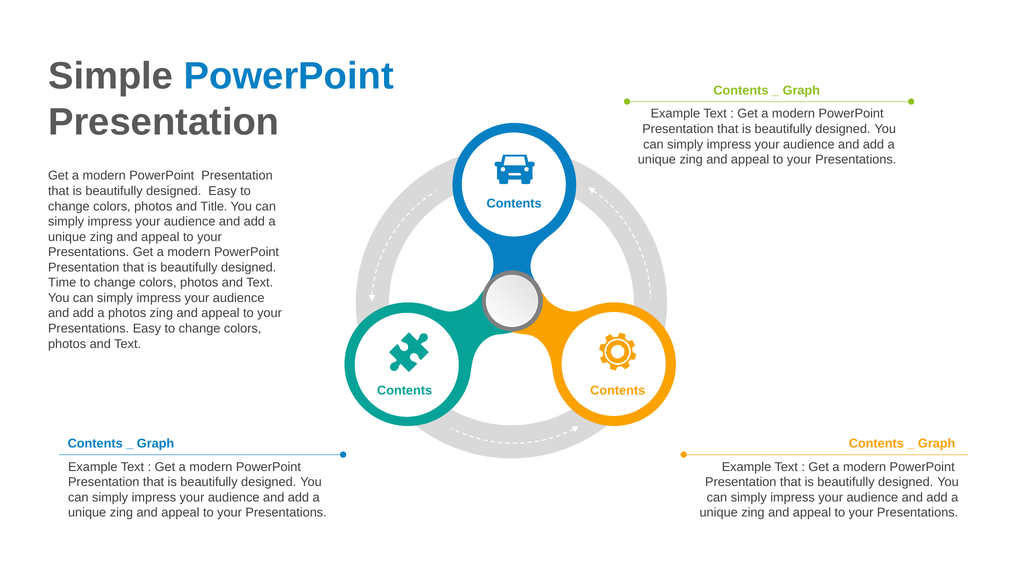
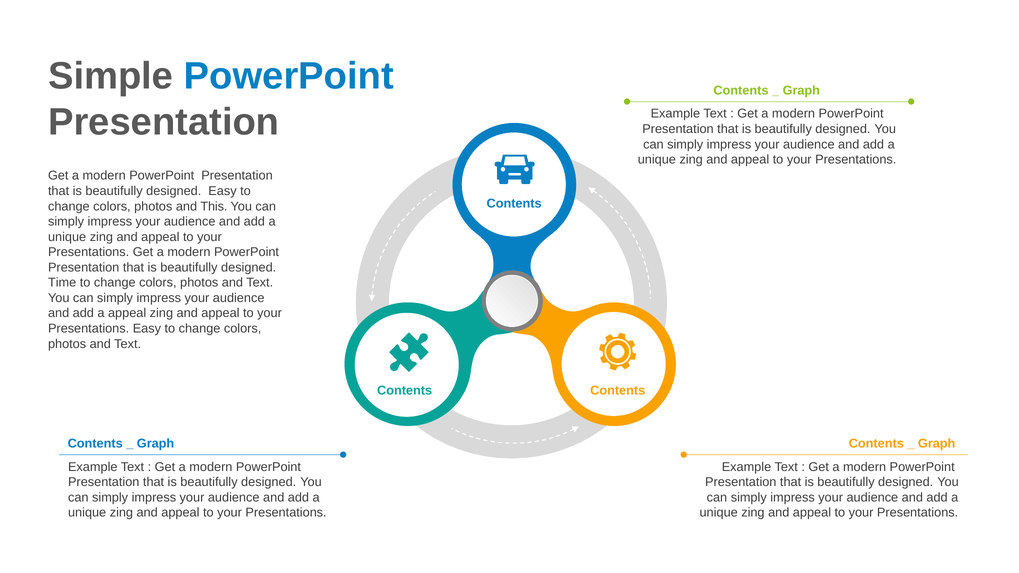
Title: Title -> This (214, 206)
a photos: photos -> appeal (127, 313)
